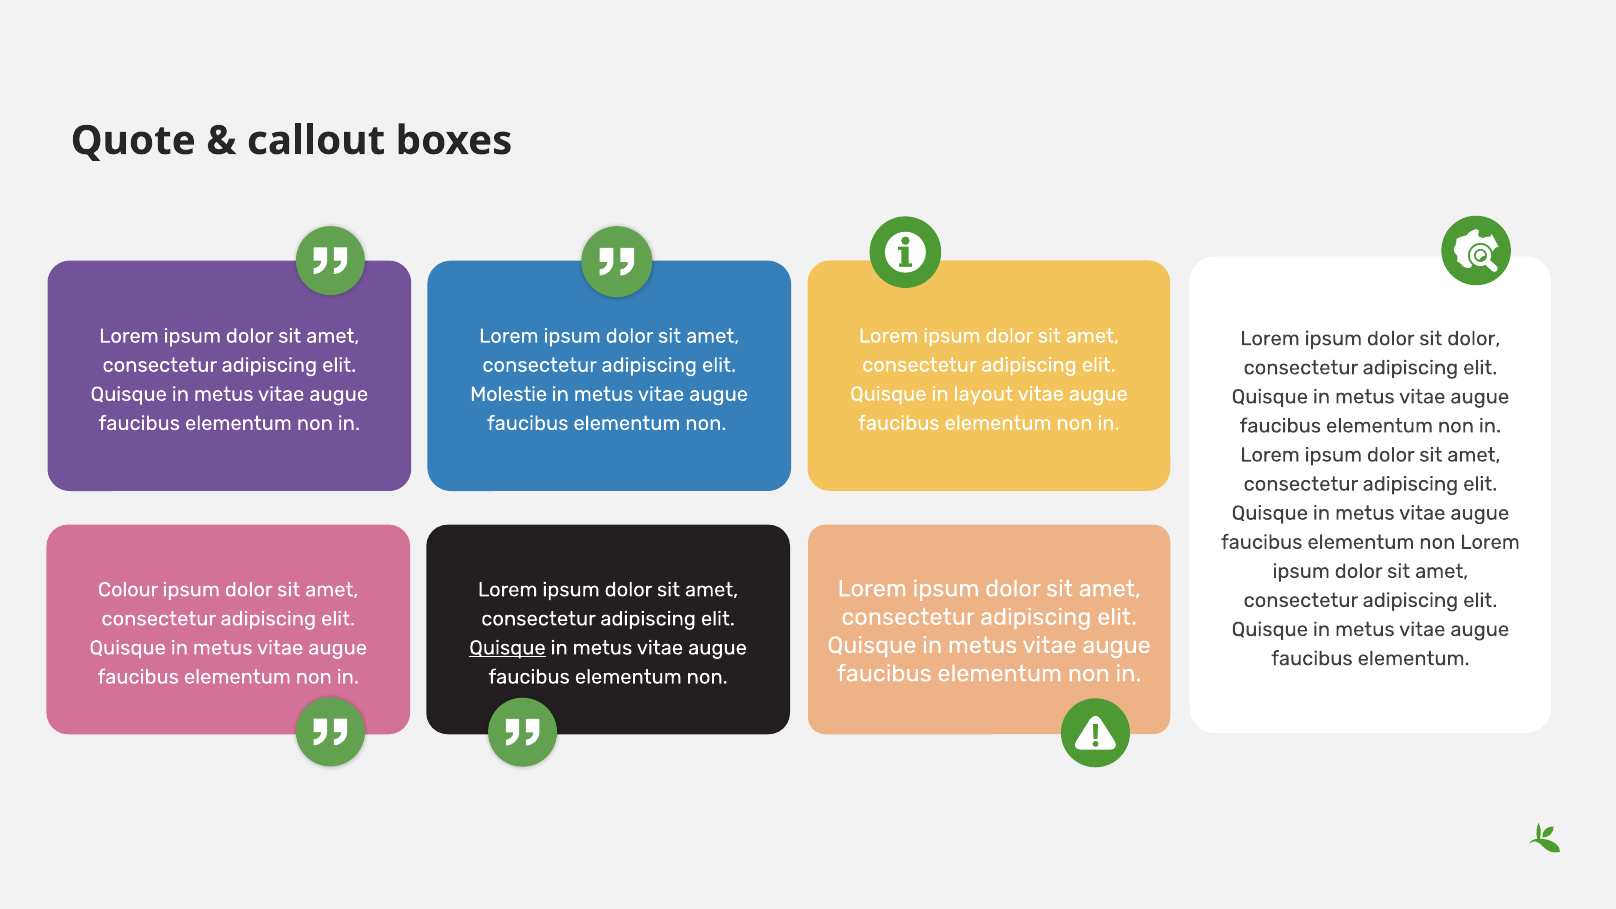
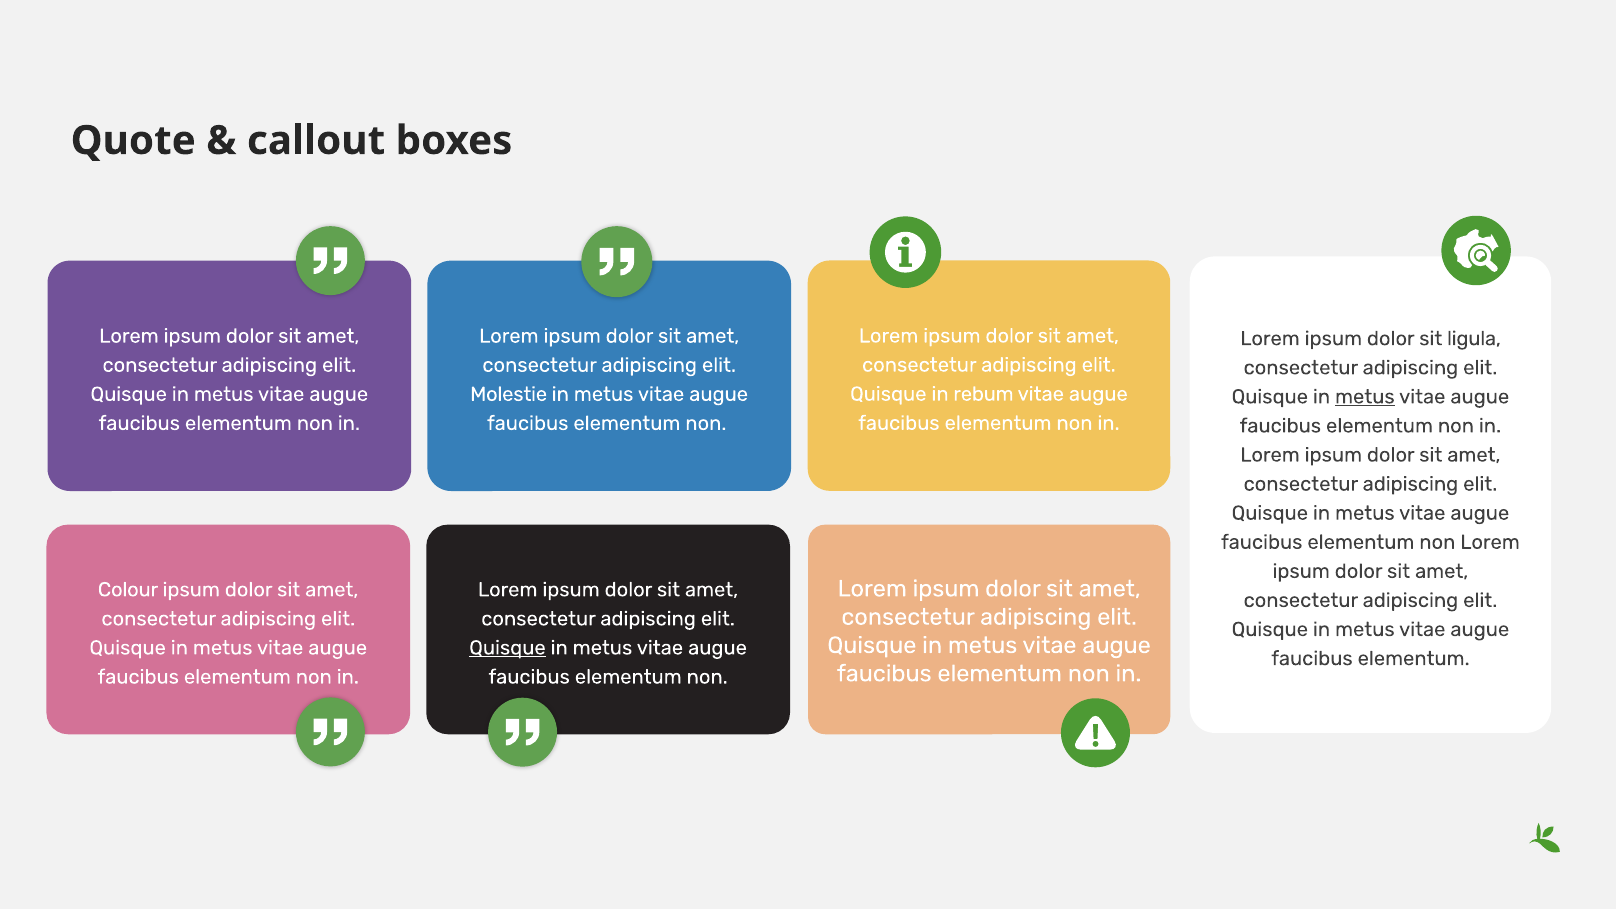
sit dolor: dolor -> ligula (1474, 339)
layout: layout -> rebum (983, 394)
metus underline: none -> present (1365, 397)
